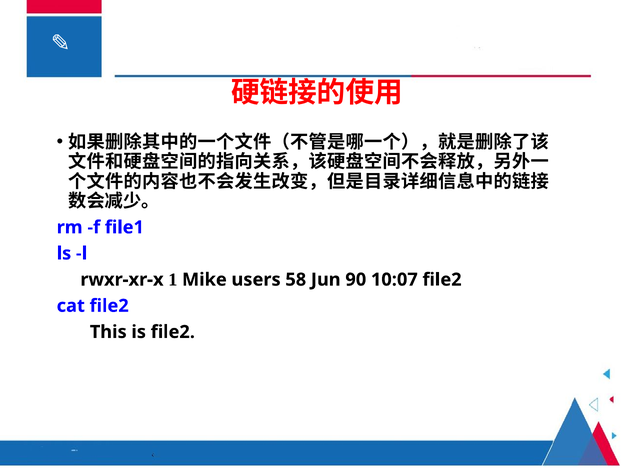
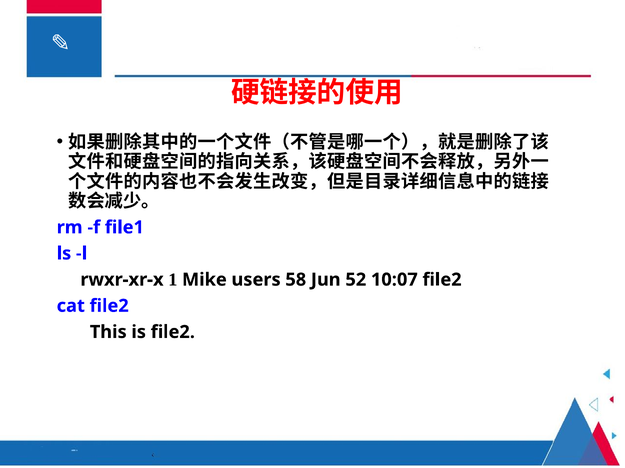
90: 90 -> 52 (356, 280)
